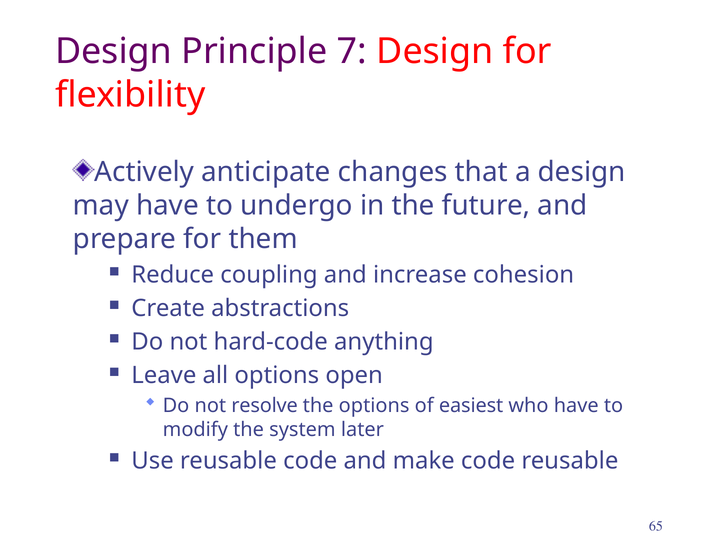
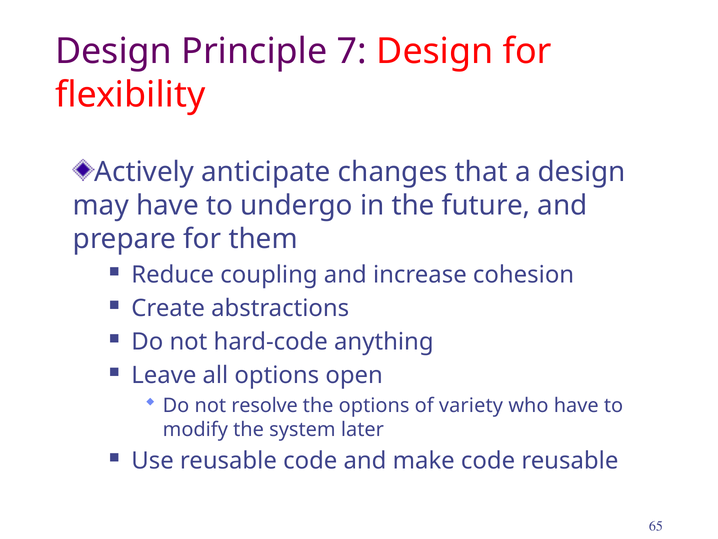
easiest: easiest -> variety (471, 405)
